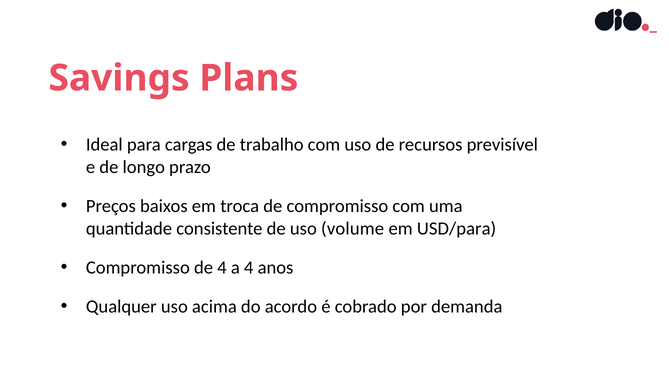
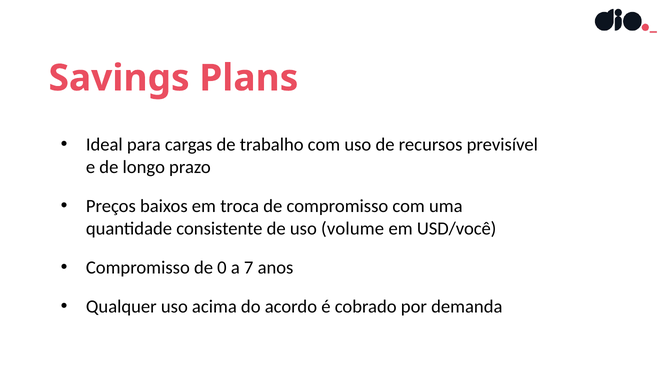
USD/para: USD/para -> USD/você (457, 229)
de 4: 4 -> 0 (222, 268)
a 4: 4 -> 7 (249, 268)
